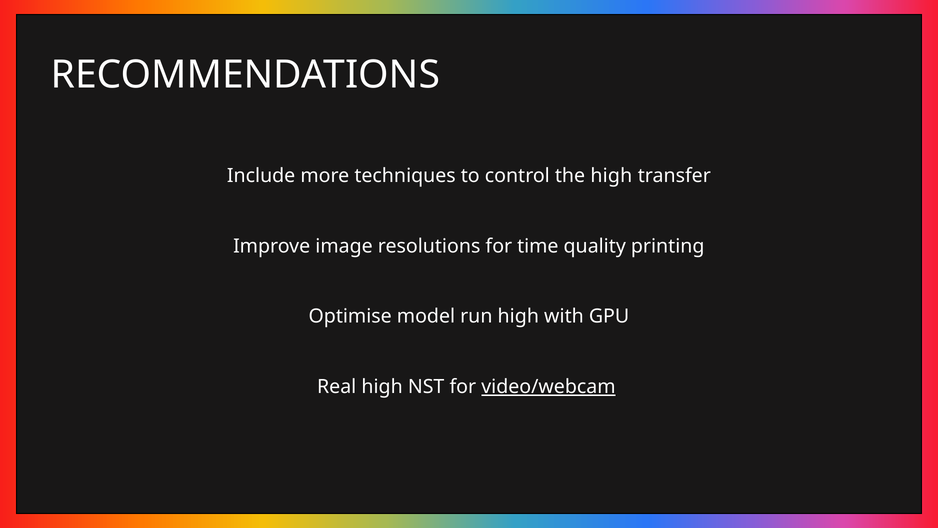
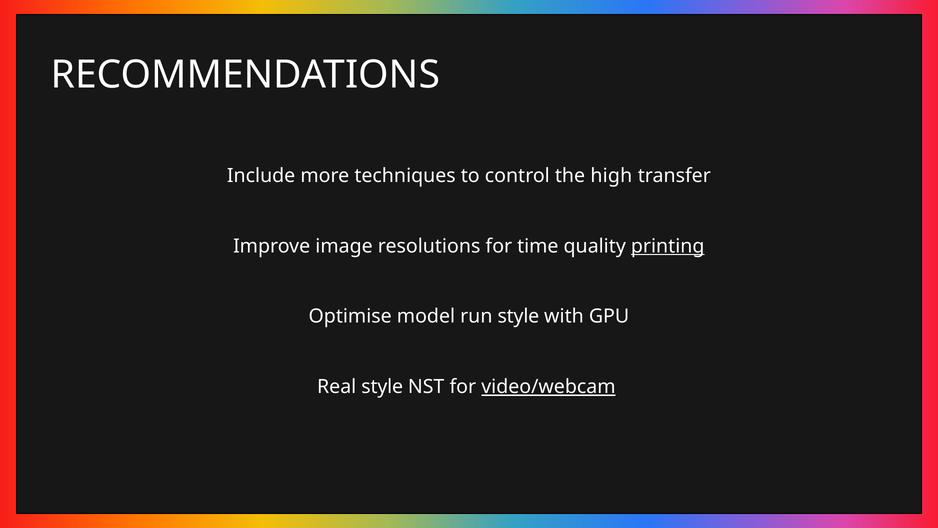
printing underline: none -> present (668, 246)
run high: high -> style (518, 316)
Real high: high -> style (382, 387)
